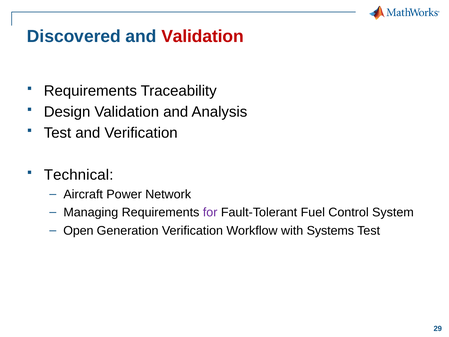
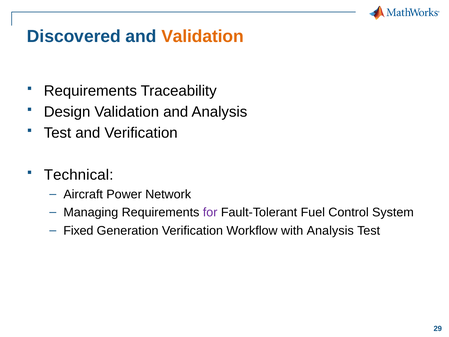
Validation colour: red -> orange (203, 36)
Open: Open -> Fixed (78, 231)
with Systems: Systems -> Analysis (330, 231)
